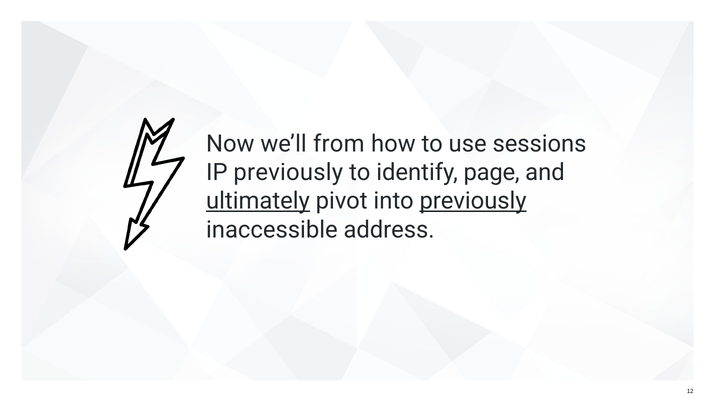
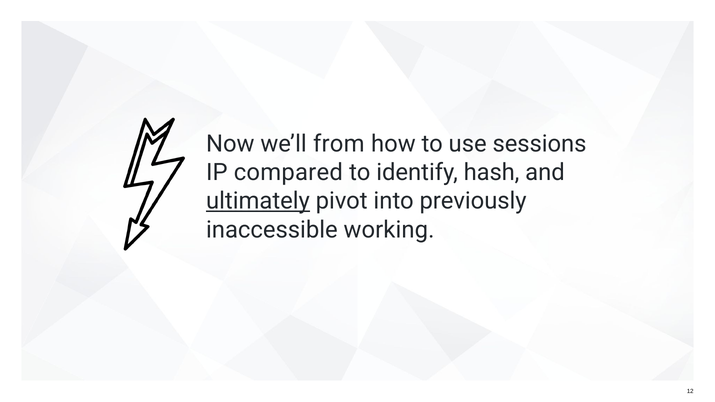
IP previously: previously -> compared (288, 173)
page: page -> hash (492, 173)
previously underline: present -> none (473, 201)
address: address -> working (389, 230)
